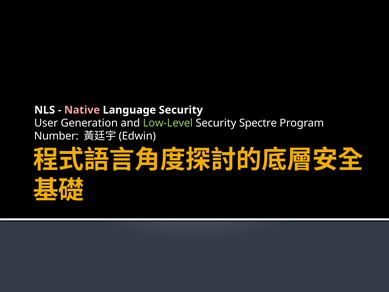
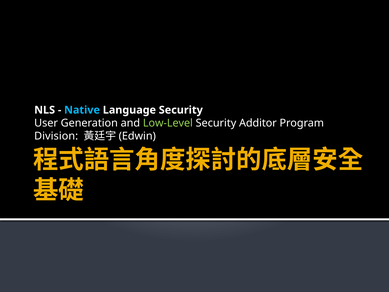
Native colour: pink -> light blue (82, 110)
Spectre: Spectre -> Additor (258, 123)
Number: Number -> Division (56, 136)
